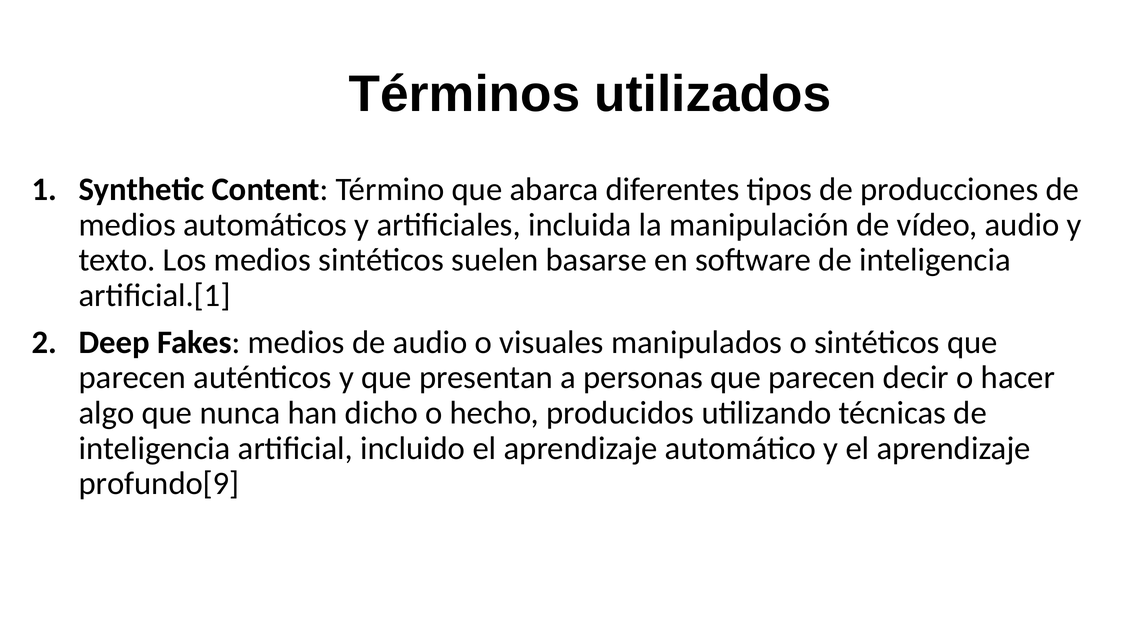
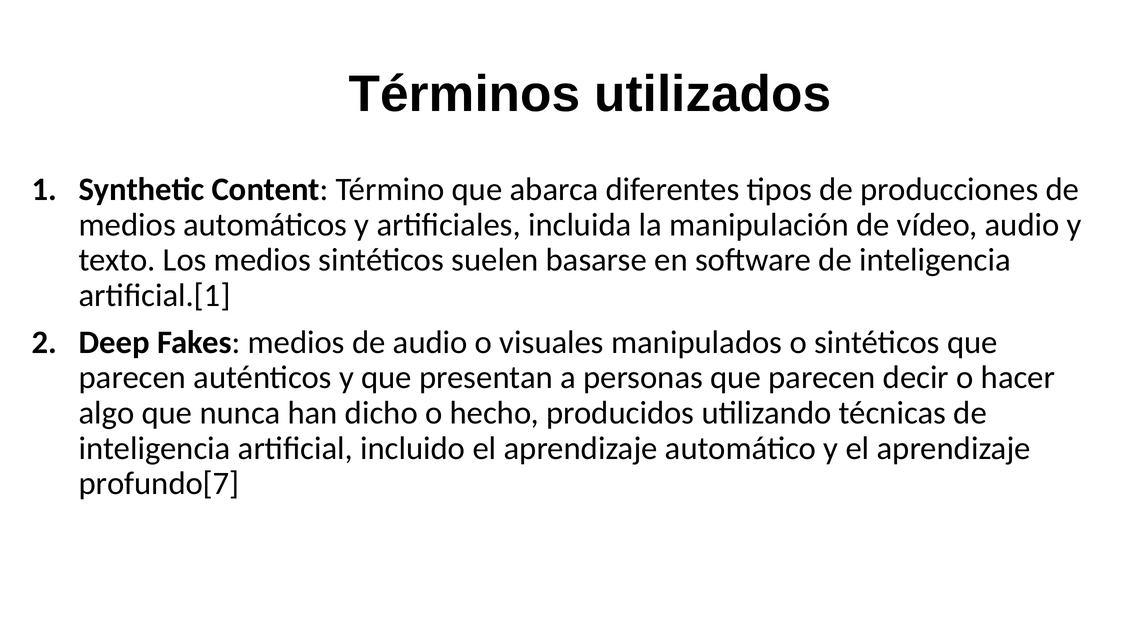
profundo[9: profundo[9 -> profundo[7 (159, 484)
